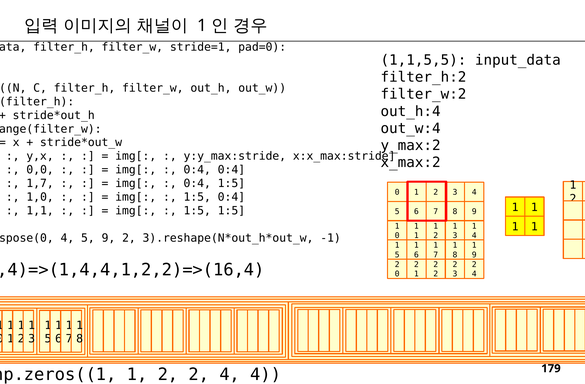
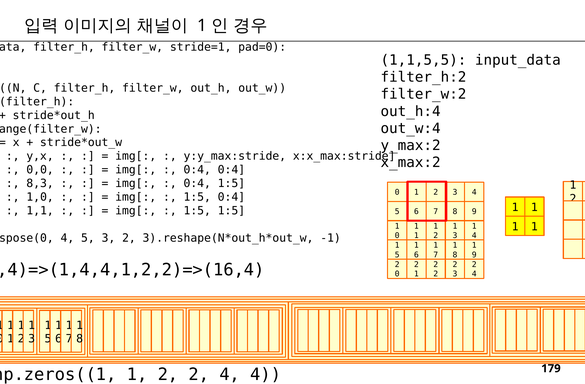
1,7: 1,7 -> 8,3 (40, 184)
5 9: 9 -> 3 (108, 238)
